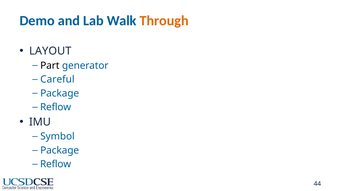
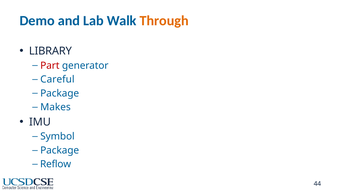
LAYOUT: LAYOUT -> LIBRARY (50, 51)
Part colour: black -> red (50, 66)
Reflow: Reflow -> Makes (56, 107)
